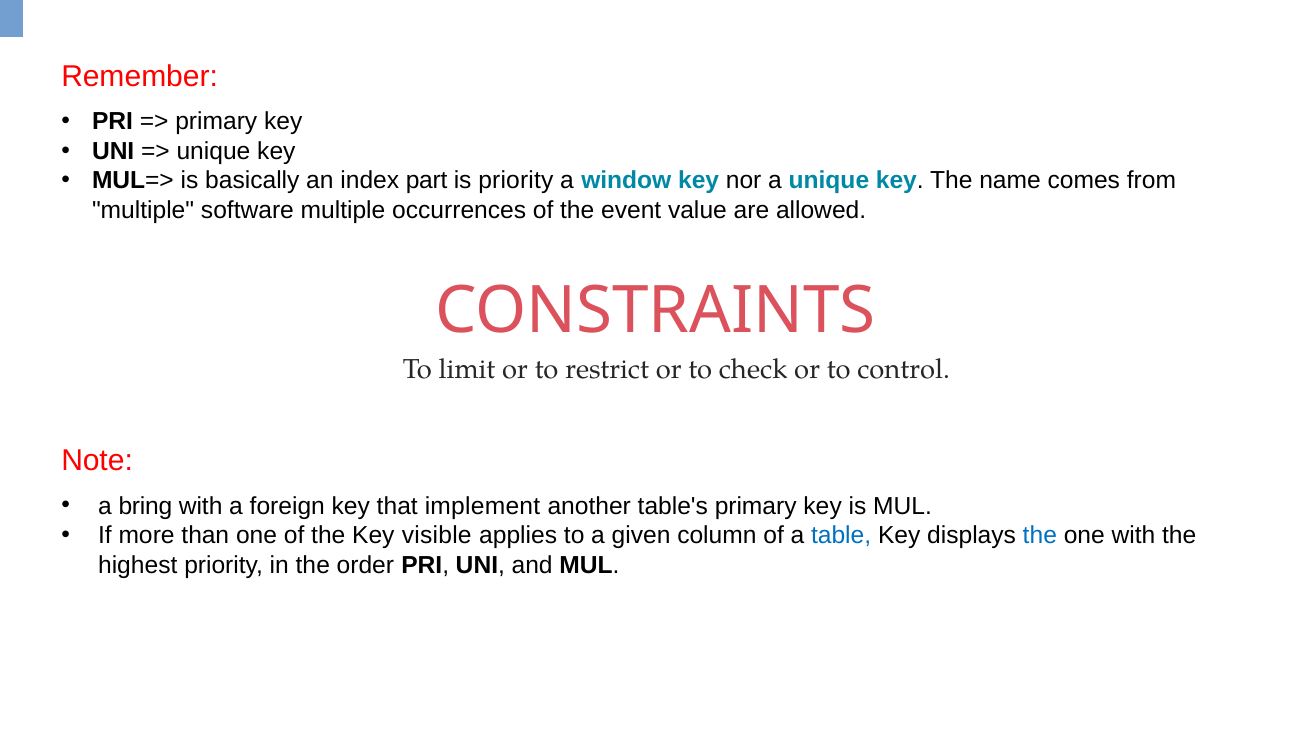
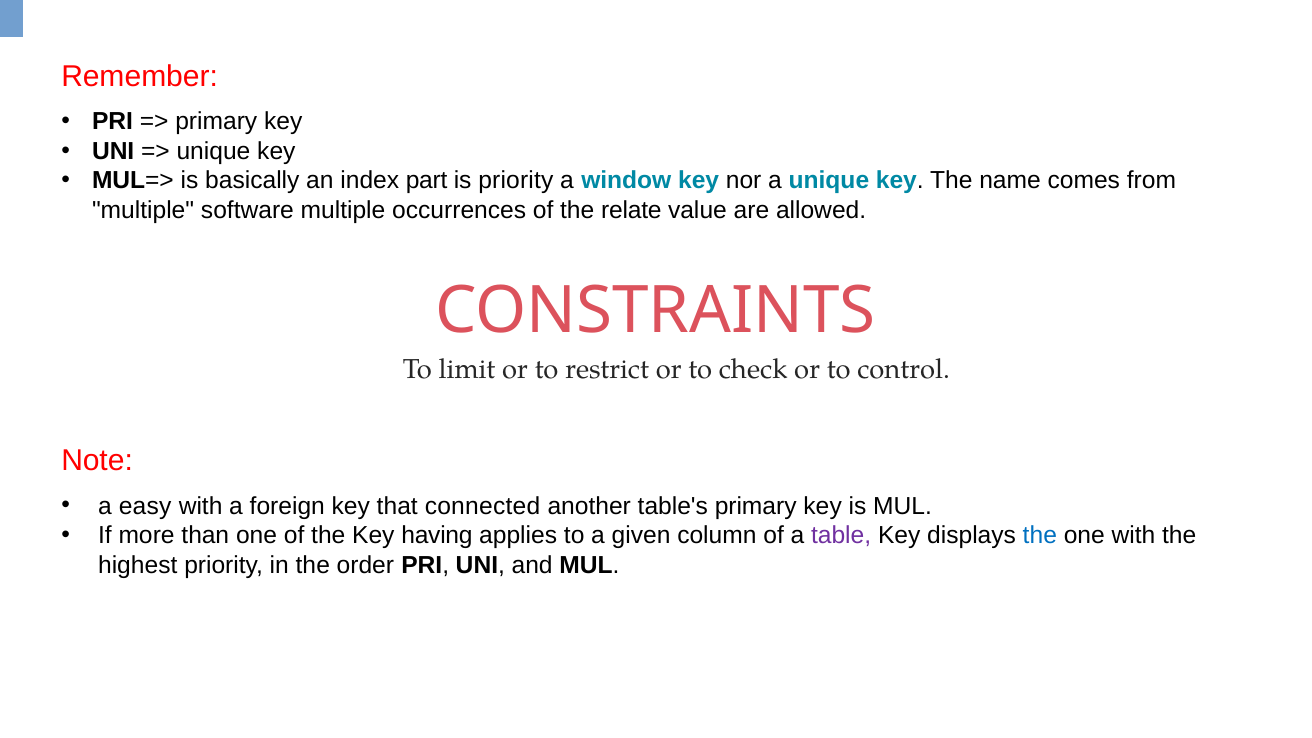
event: event -> relate (631, 210)
bring: bring -> easy (145, 506)
implement: implement -> connected (482, 506)
visible: visible -> having (437, 535)
table colour: blue -> purple (841, 535)
